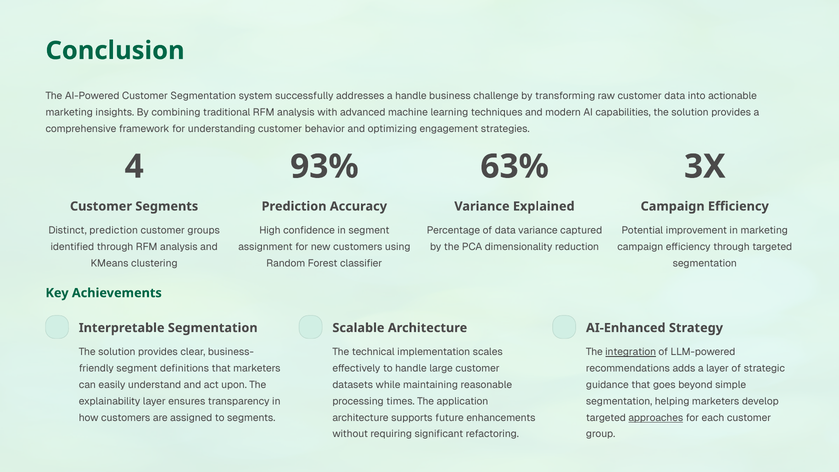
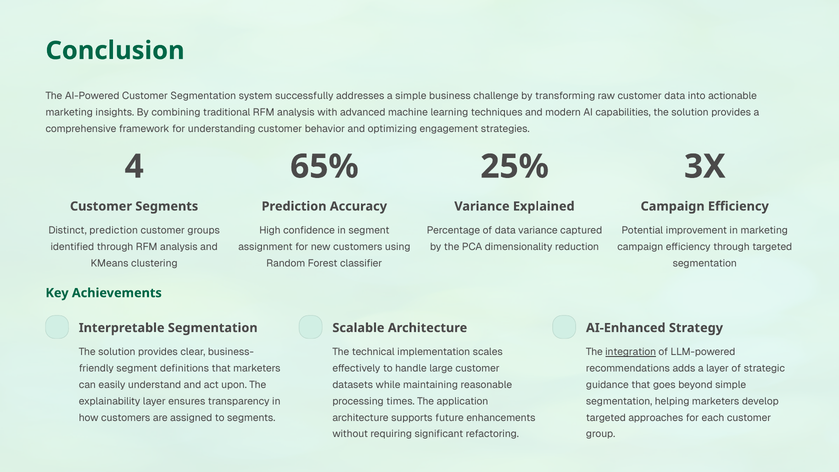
a handle: handle -> simple (411, 96)
93%: 93% -> 65% (324, 167)
63%: 63% -> 25% (515, 167)
approaches underline: present -> none (656, 418)
